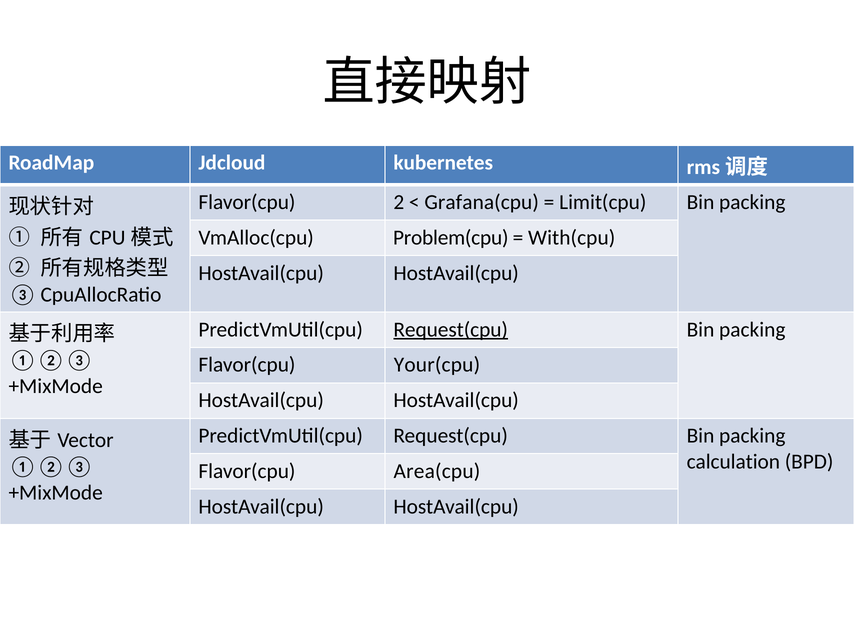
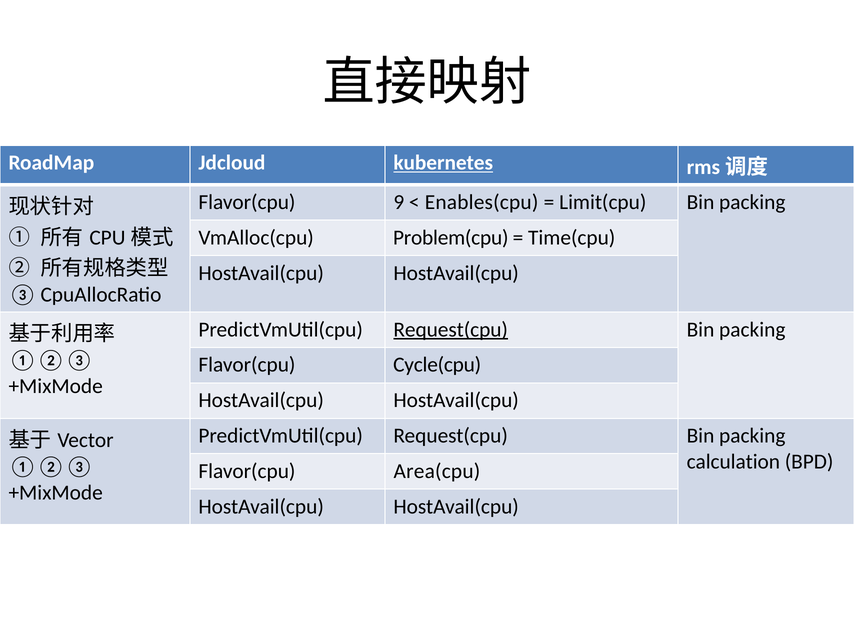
kubernetes underline: none -> present (443, 163)
2: 2 -> 9 (399, 202)
Grafana(cpu: Grafana(cpu -> Enables(cpu (482, 202)
With(cpu: With(cpu -> Time(cpu (572, 238)
Your(cpu: Your(cpu -> Cycle(cpu (437, 365)
